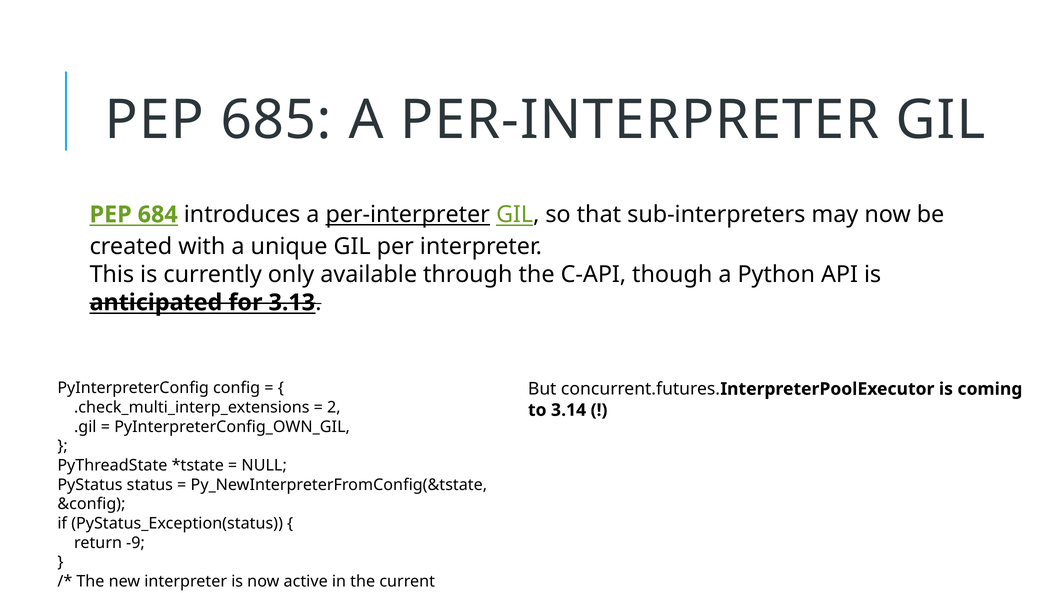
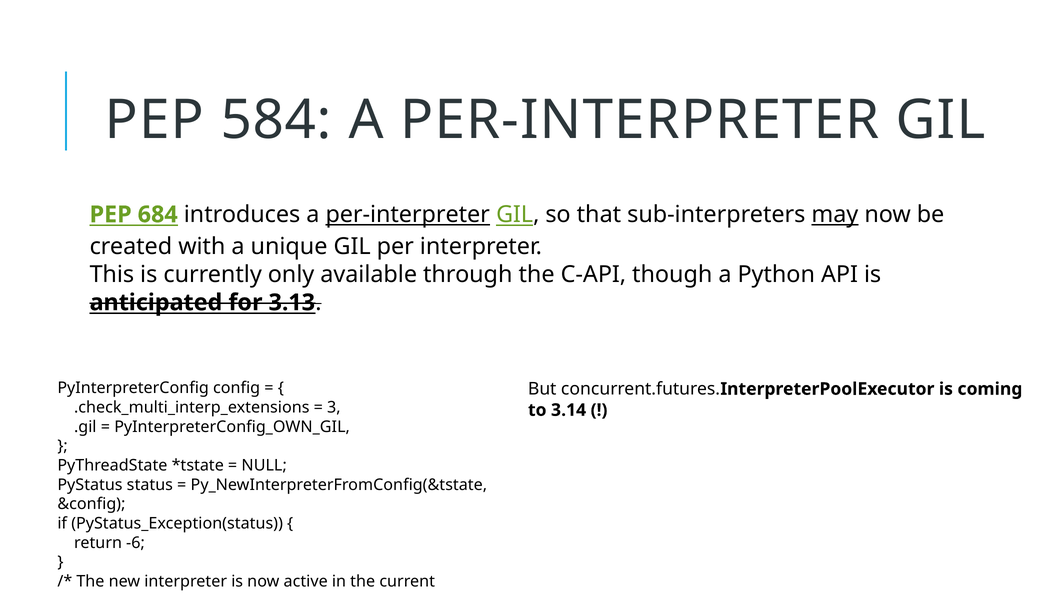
685: 685 -> 584 (276, 120)
may underline: none -> present (835, 214)
2: 2 -> 3 (334, 407)
-9: -9 -> -6 (135, 543)
